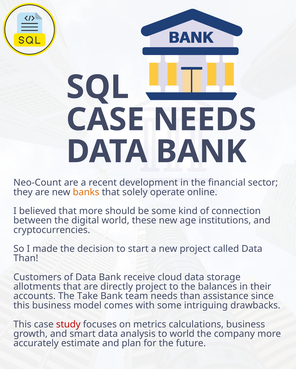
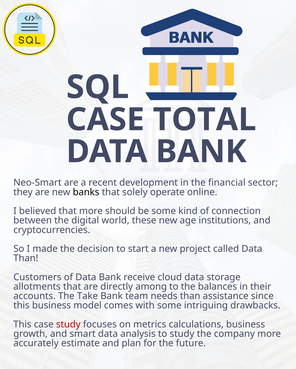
CASE NEEDS: NEEDS -> TOTAL (205, 120)
Neo-Count: Neo-Count -> Neo-Smart (37, 183)
banks colour: orange -> black (86, 193)
directly project: project -> among (151, 287)
to world: world -> study (182, 335)
